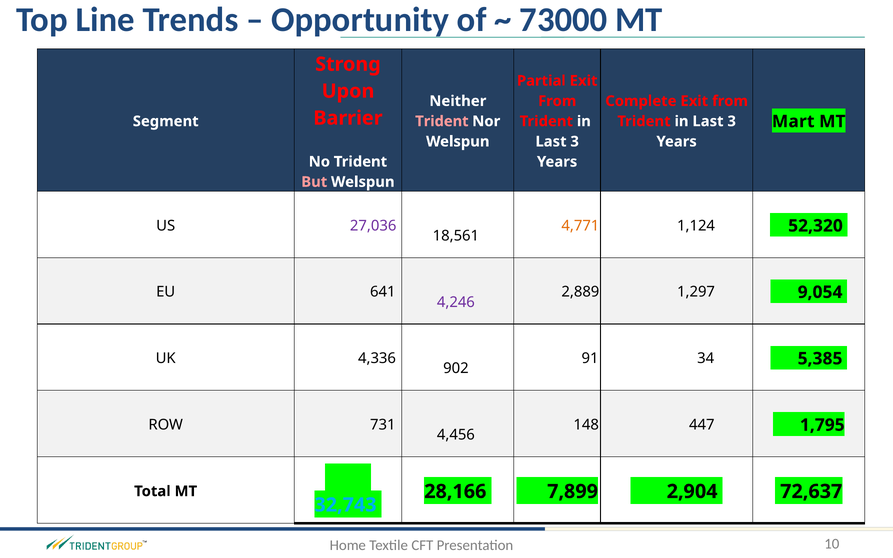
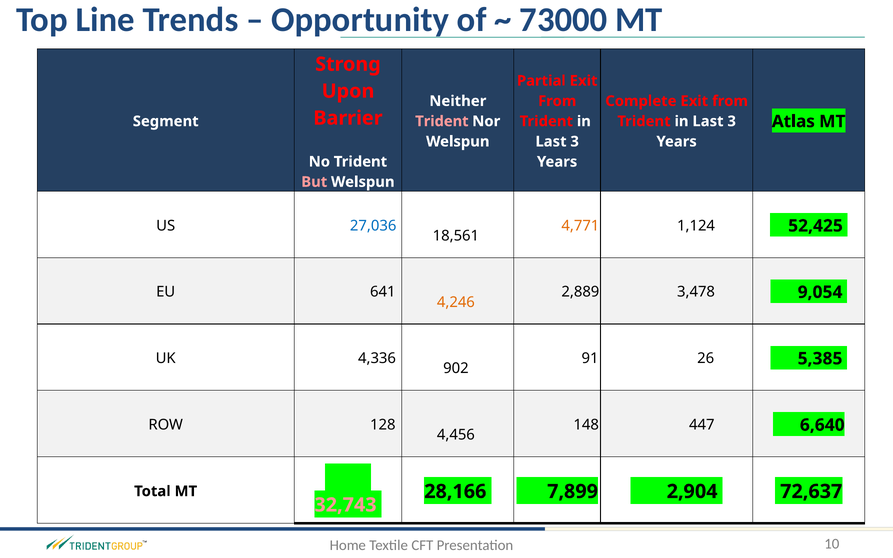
Mart: Mart -> Atlas (793, 122)
27,036 colour: purple -> blue (373, 226)
52,320: 52,320 -> 52,425 (815, 226)
1,297: 1,297 -> 3,478 (696, 292)
4,246 colour: purple -> orange (456, 302)
34: 34 -> 26 (706, 359)
731: 731 -> 128 (383, 425)
1,795: 1,795 -> 6,640 (822, 425)
32,743 colour: light blue -> pink (345, 505)
